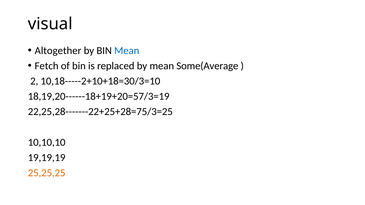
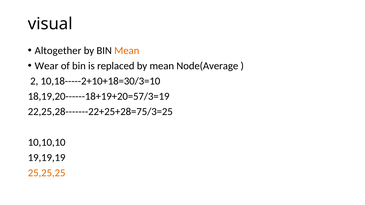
Mean colour: blue -> orange (127, 51)
Fetch: Fetch -> Wear (47, 66)
Some(Average: Some(Average -> Node(Average (207, 66)
